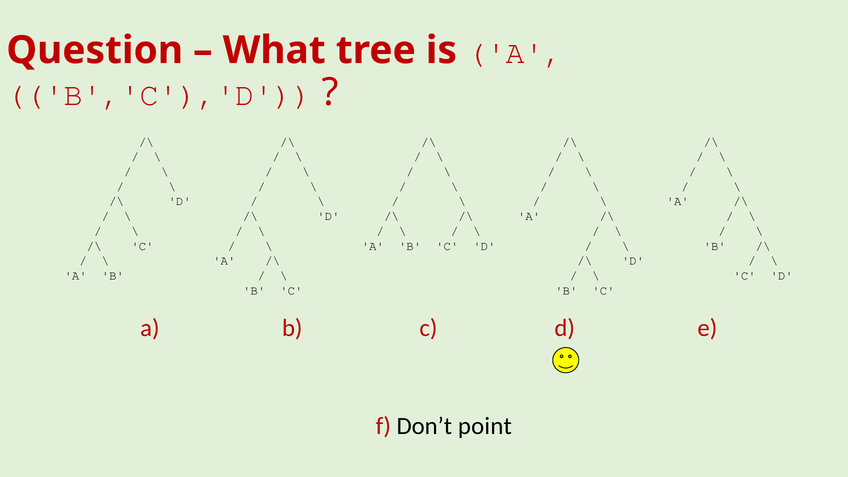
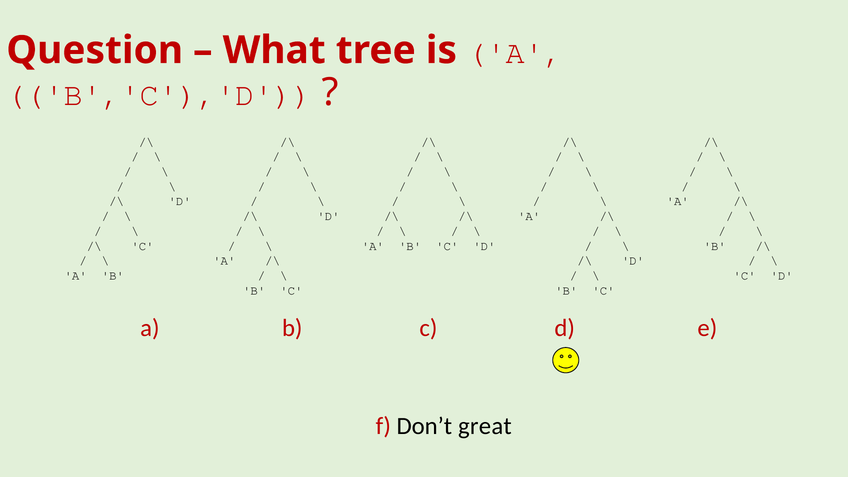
point: point -> great (485, 426)
